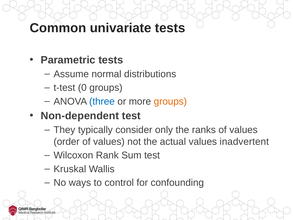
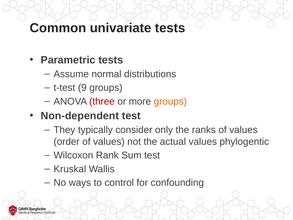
0: 0 -> 9 (82, 88)
three colour: blue -> red (102, 101)
inadvertent: inadvertent -> phylogentic (244, 142)
